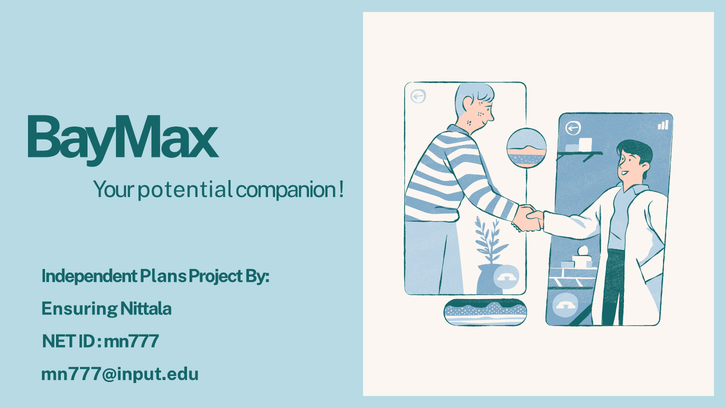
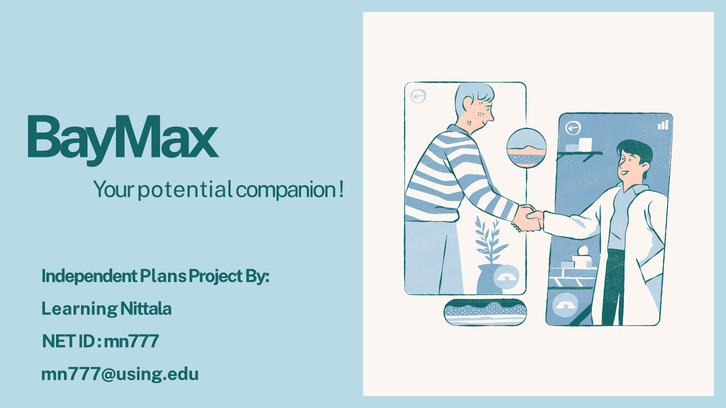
Ensuring: Ensuring -> Learning (79, 309)
mn777@input.edu: mn777@input.edu -> mn777@using.edu (120, 374)
